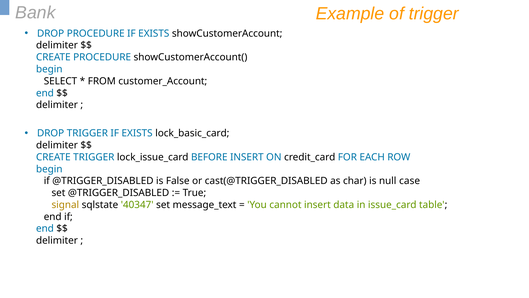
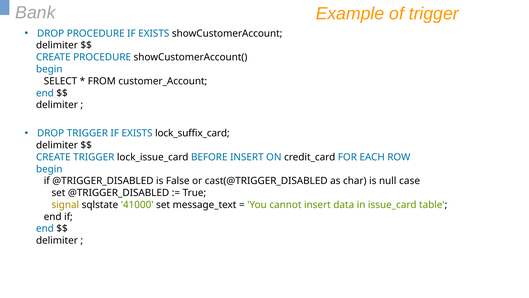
lock_basic_card: lock_basic_card -> lock_suffix_card (192, 133)
40347: 40347 -> 41000 (137, 205)
